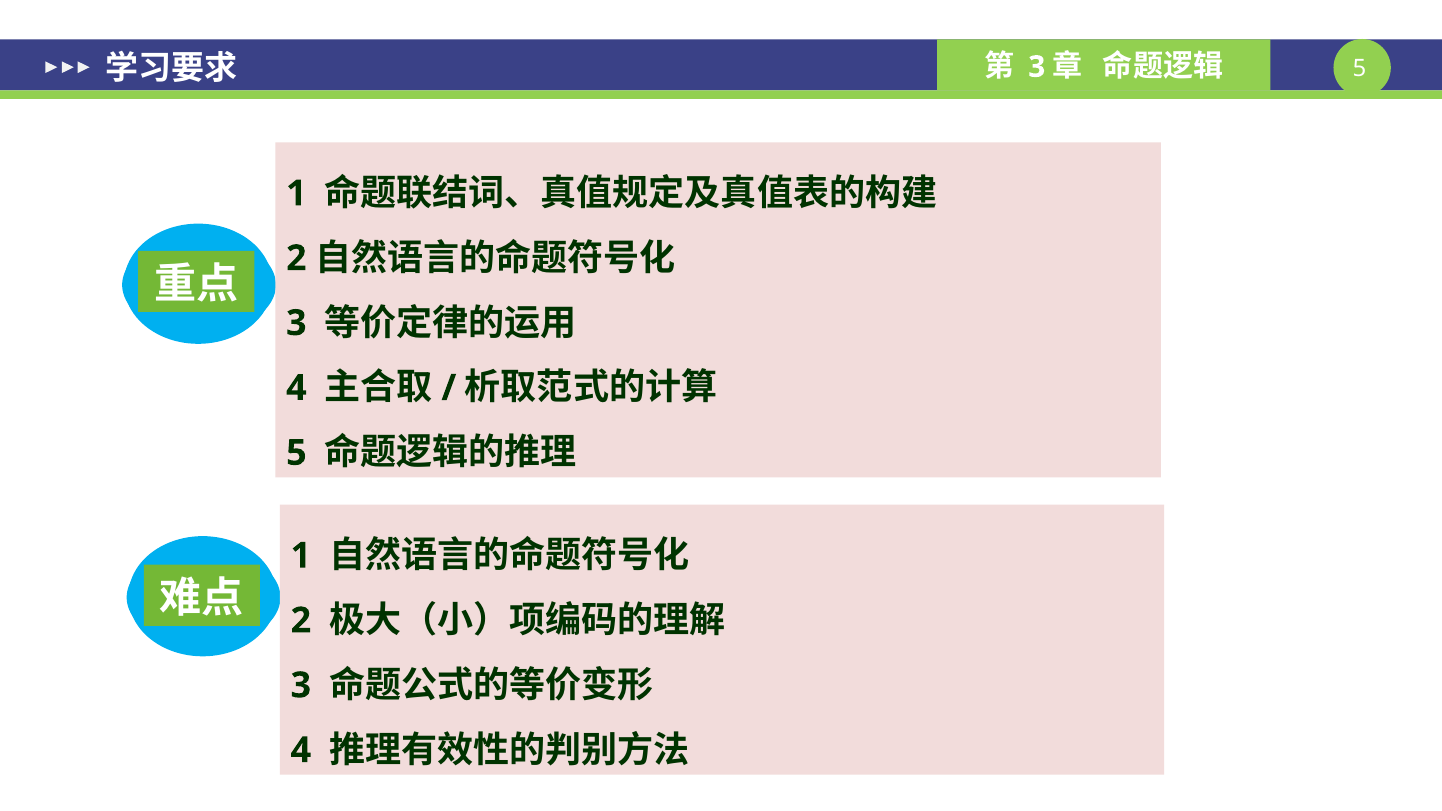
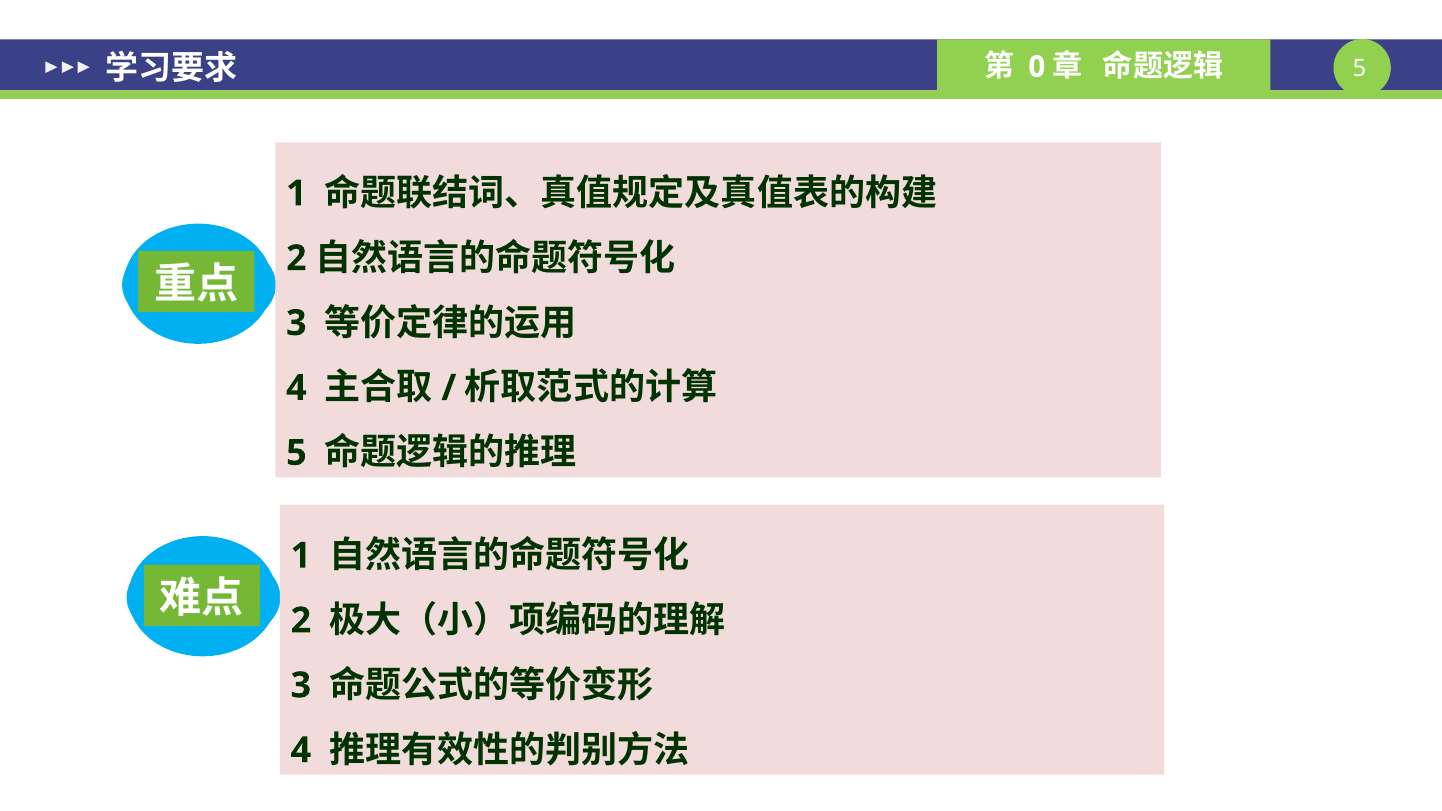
3: 3 -> 0 (1037, 67)
